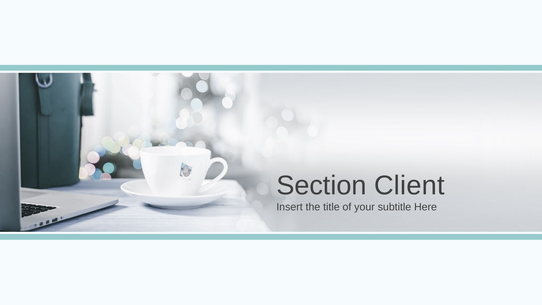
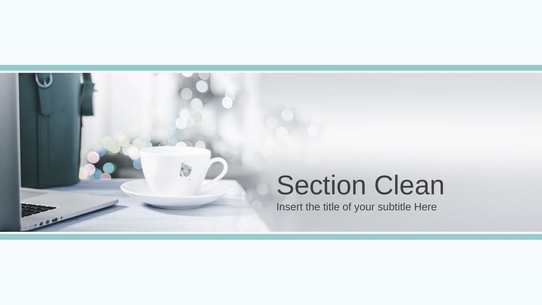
Client: Client -> Clean (409, 185)
